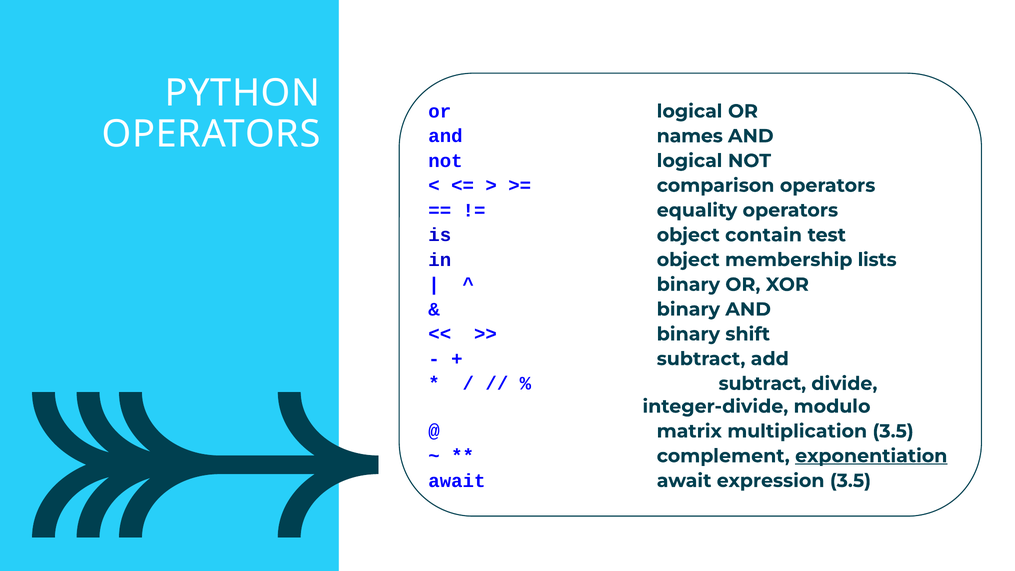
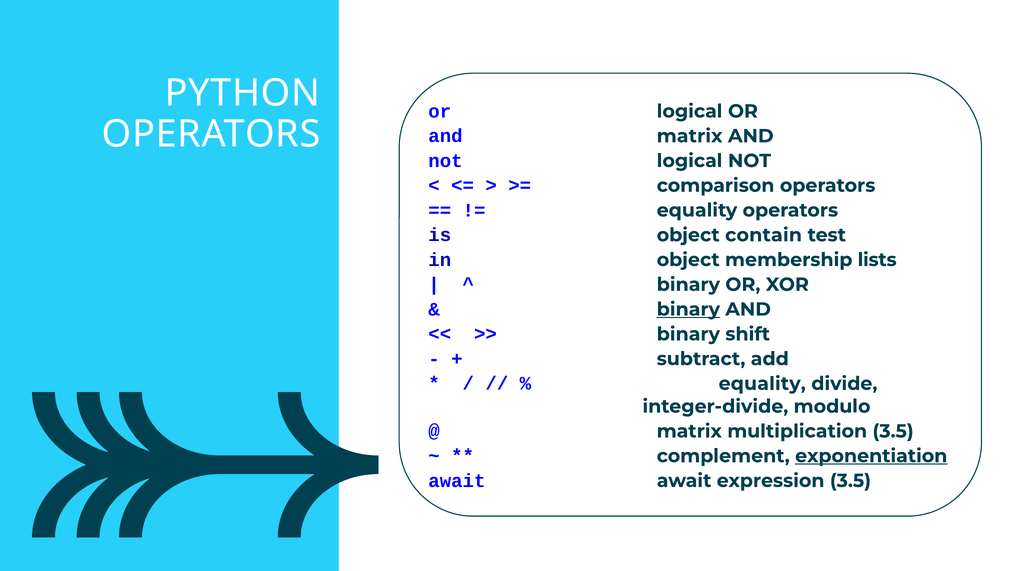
and names: names -> matrix (690, 136)
binary underline: none -> present (688, 309)
subtract: subtract -> equality (762, 384)
